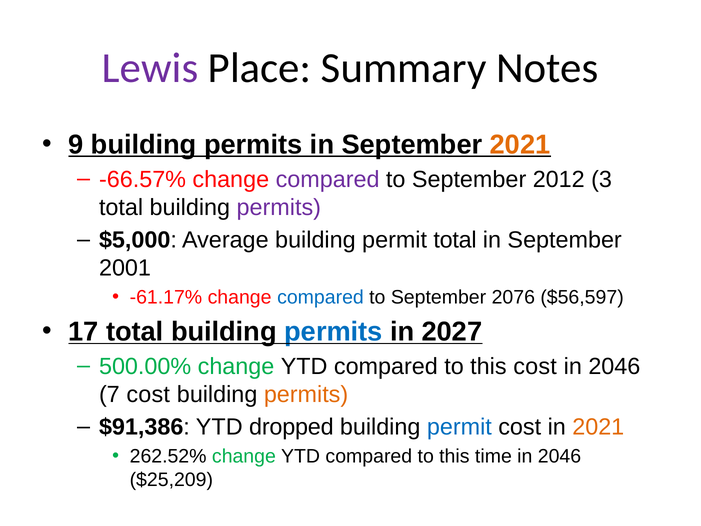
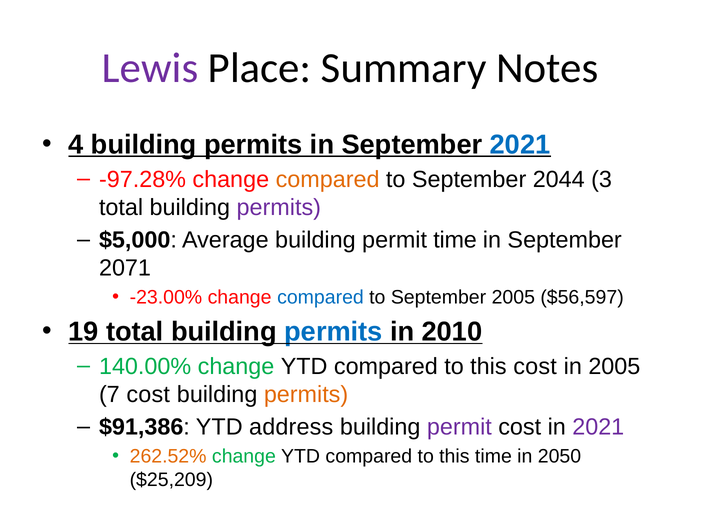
9: 9 -> 4 (76, 144)
2021 colour: orange -> blue (520, 144)
-66.57%: -66.57% -> -97.28% (143, 179)
compared colour: purple -> orange (328, 179)
2012: 2012 -> 2044 (559, 179)
permit total: total -> time (455, 240)
2001: 2001 -> 2071 (125, 268)
-61.17%: -61.17% -> -23.00% (166, 297)
September 2076: 2076 -> 2005 (513, 297)
17: 17 -> 19 (84, 331)
2027: 2027 -> 2010 (452, 331)
500.00%: 500.00% -> 140.00% (145, 366)
2046: 2046 -> 2005 (614, 366)
dropped: dropped -> address (291, 427)
permit colour: blue -> purple (459, 427)
2021 colour: orange -> purple (598, 427)
262.52% colour: black -> orange (168, 456)
time in 2046: 2046 -> 2050 (559, 456)
